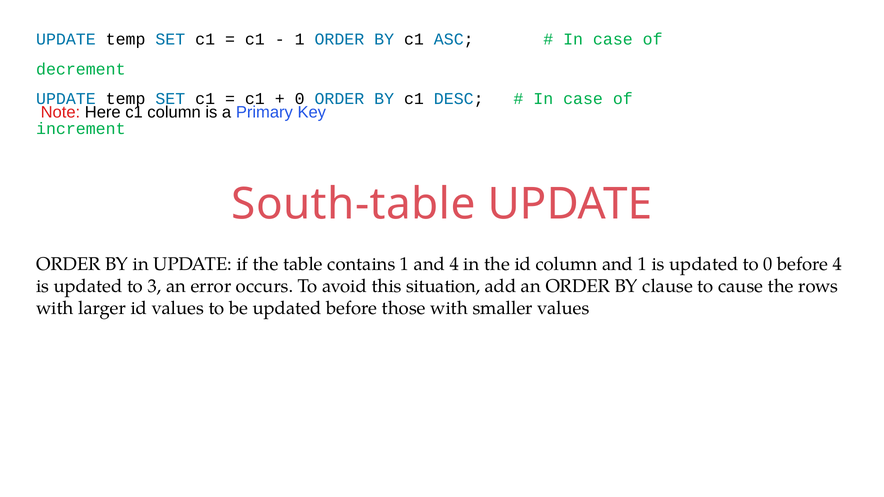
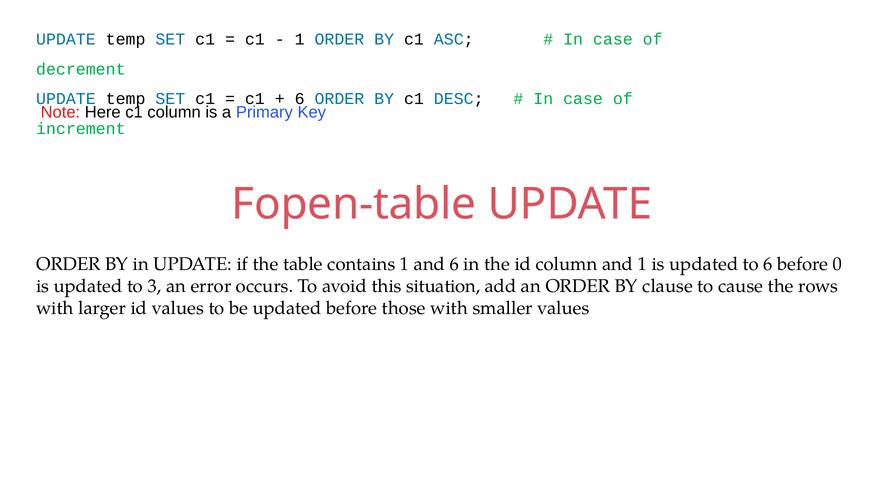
0: 0 -> 6 (300, 99)
South-table: South-table -> Fopen-table (354, 204)
and 4: 4 -> 6 (454, 264)
to 0: 0 -> 6 (768, 264)
before 4: 4 -> 0 (838, 264)
